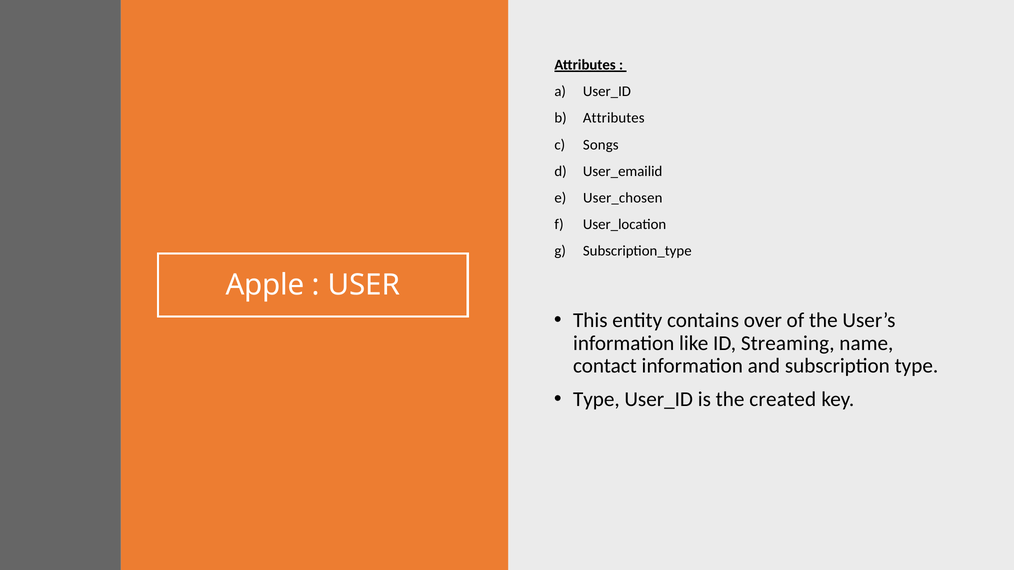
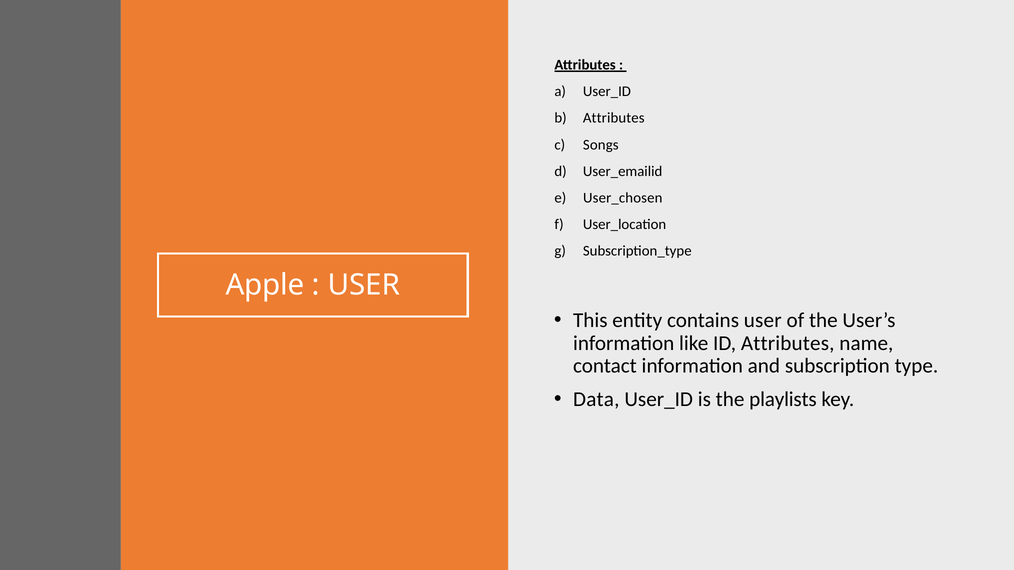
contains over: over -> user (763, 320)
ID Streaming: Streaming -> Attributes (788, 343)
Type: Type -> Data (596, 400)
created: created -> playlists (783, 400)
